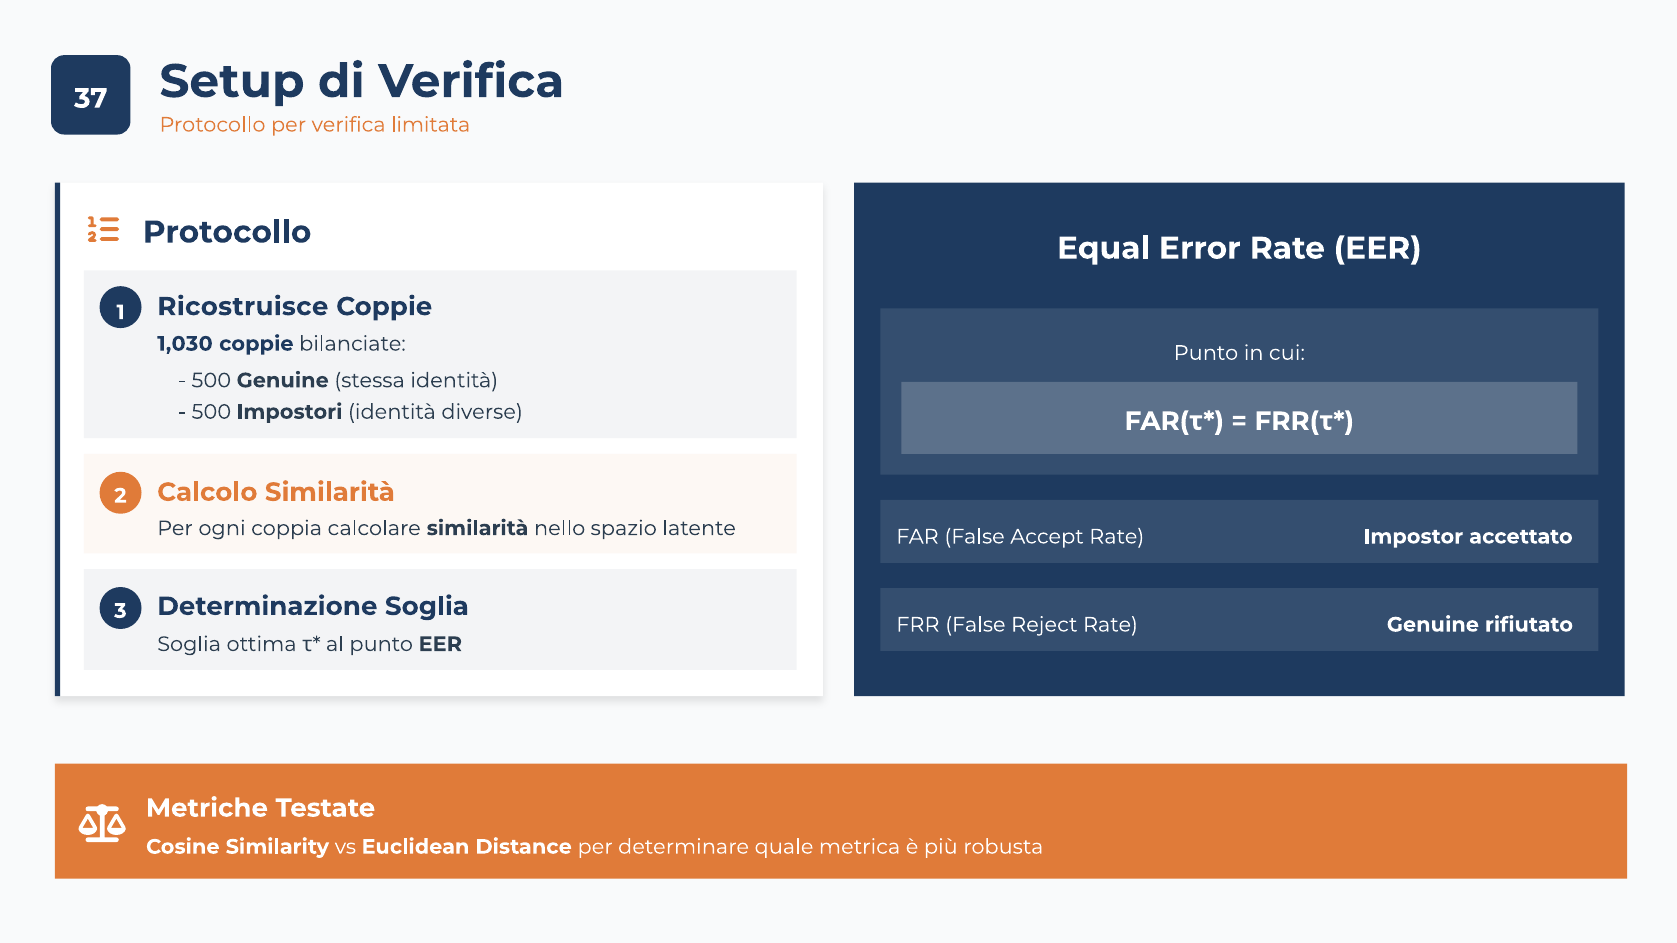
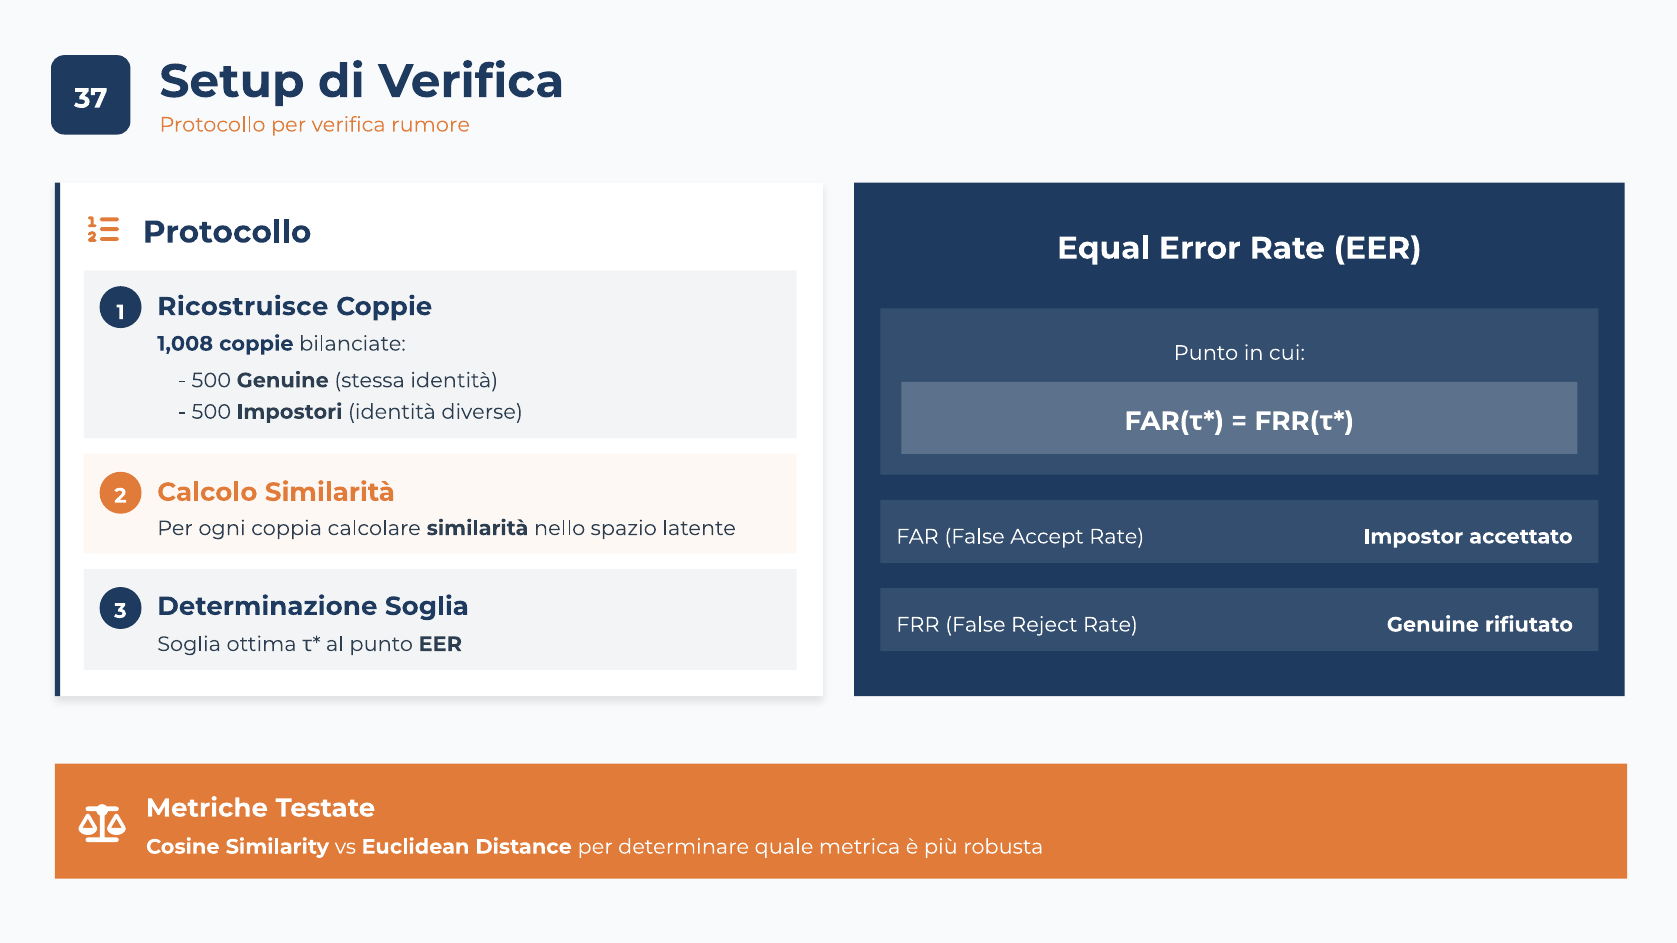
limitata: limitata -> rumore (431, 125)
1,030: 1,030 -> 1,008 (185, 344)
